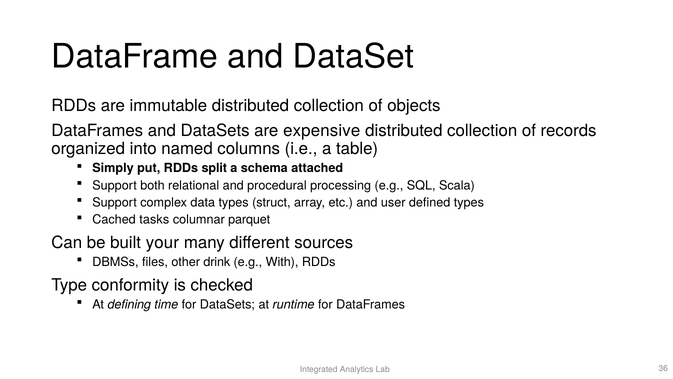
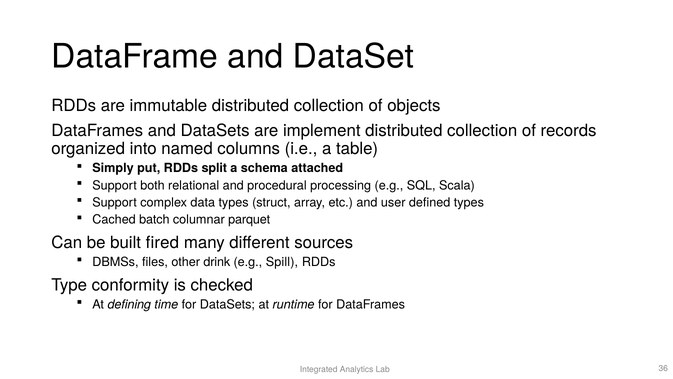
expensive: expensive -> implement (322, 131)
tasks: tasks -> batch (154, 220)
your: your -> fired (162, 242)
With: With -> Spill (282, 262)
